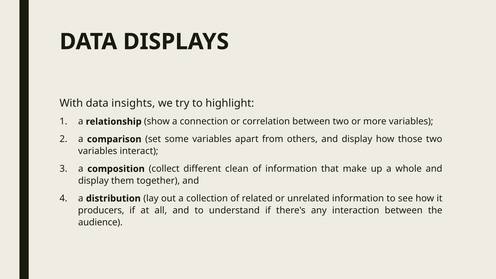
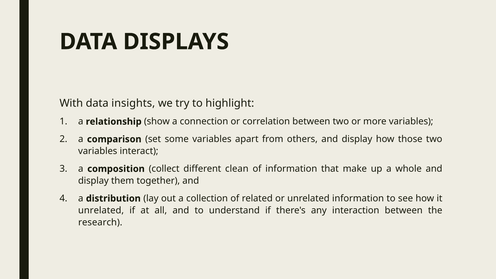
producers: producers -> unrelated (101, 211)
audience: audience -> research (100, 223)
